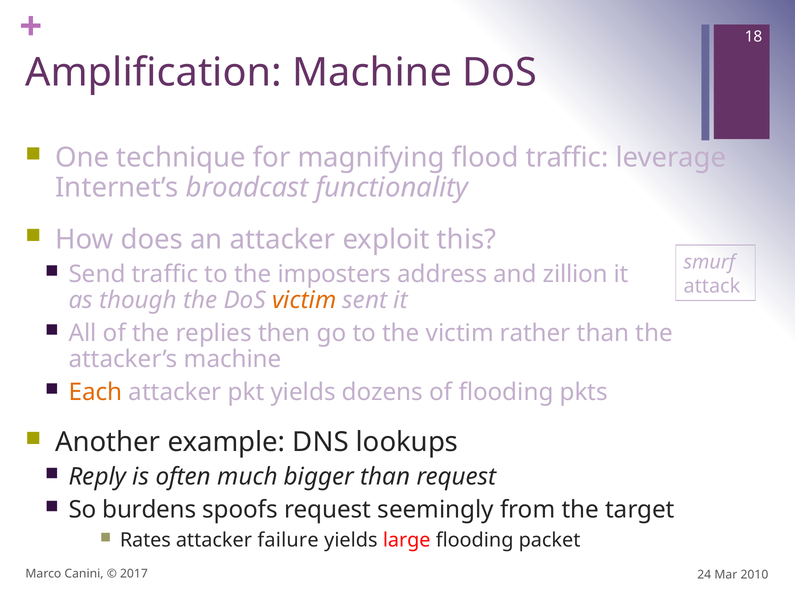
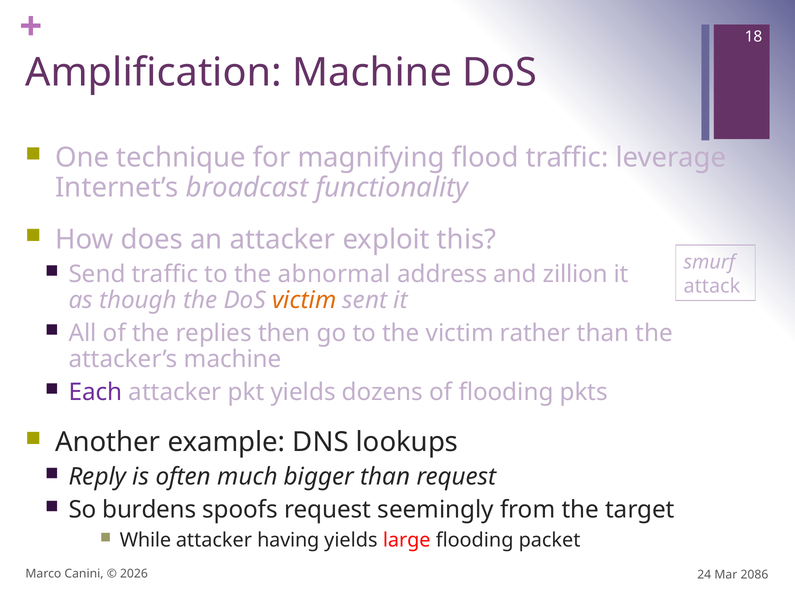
imposters: imposters -> abnormal (334, 274)
Each colour: orange -> purple (96, 392)
Rates: Rates -> While (145, 541)
failure: failure -> having (288, 541)
2017: 2017 -> 2026 (134, 574)
2010: 2010 -> 2086 (754, 575)
